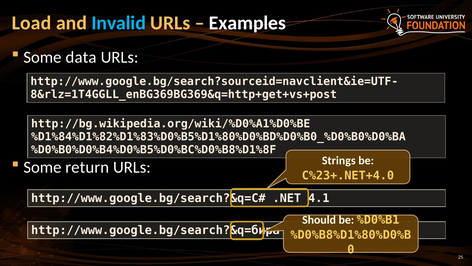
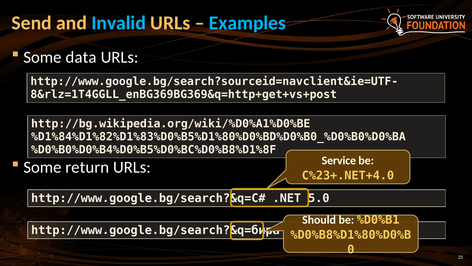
Load: Load -> Send (32, 23)
Examples colour: white -> light blue (247, 23)
Strings: Strings -> Service (339, 160)
4.1: 4.1 -> 5.0 (319, 198)
